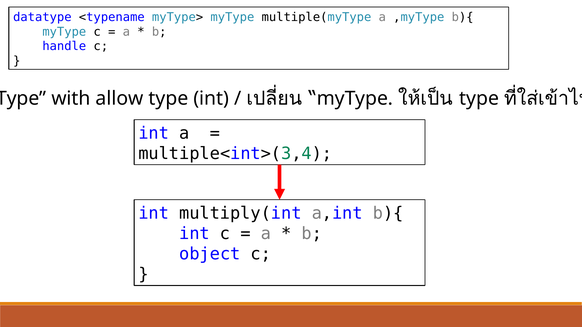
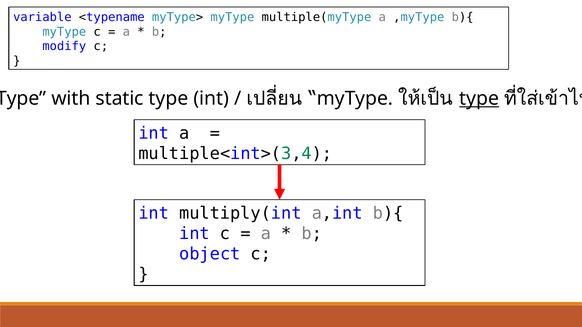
datatype: datatype -> variable (42, 17)
handle: handle -> modify (64, 46)
allow: allow -> static (120, 99)
type underline: none -> present (479, 99)
